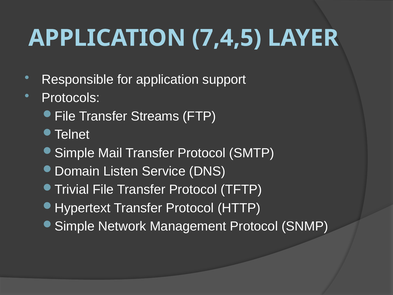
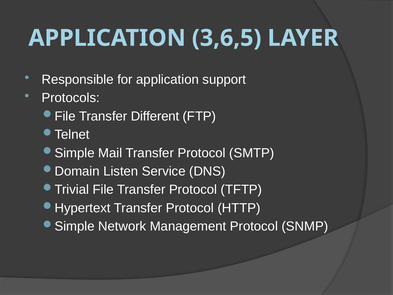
7,4,5: 7,4,5 -> 3,6,5 (227, 38)
Streams: Streams -> Different (155, 116)
